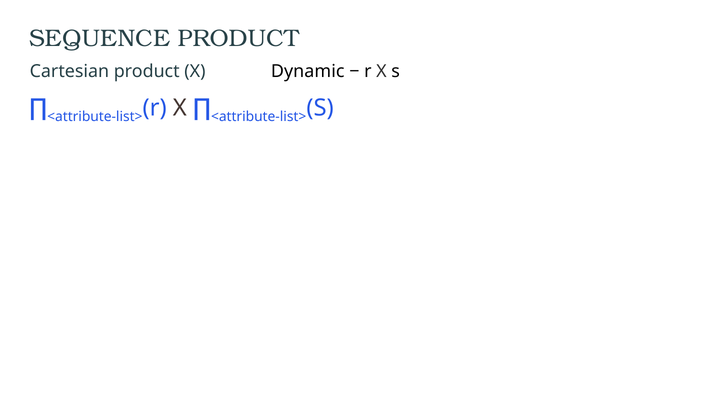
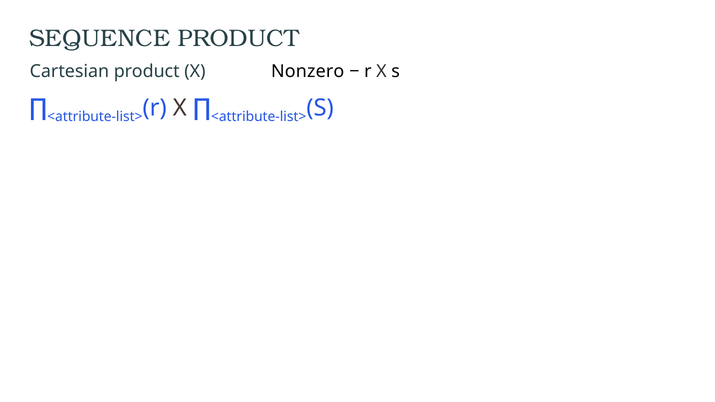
Dynamic: Dynamic -> Nonzero (308, 71)
